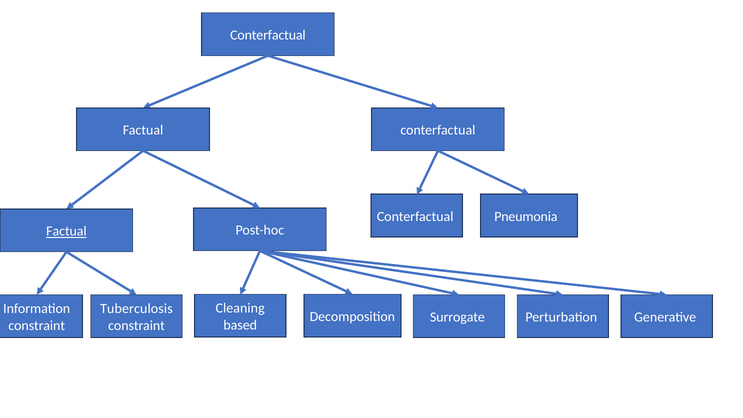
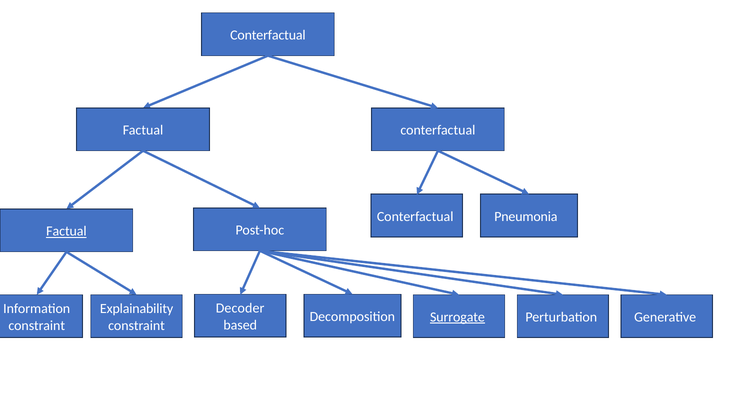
Cleaning: Cleaning -> Decoder (240, 308)
Tuberculosis: Tuberculosis -> Explainability (137, 309)
Surrogate underline: none -> present (457, 317)
